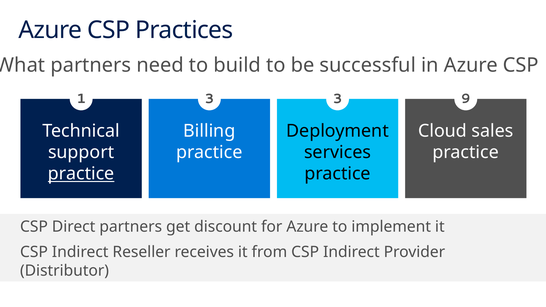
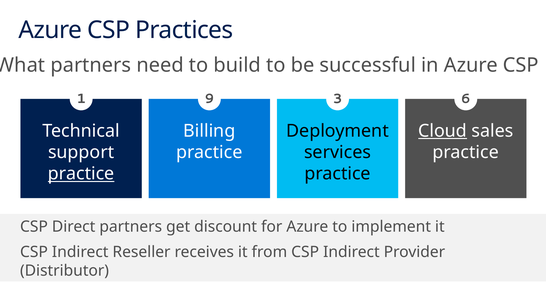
1 3: 3 -> 9 (209, 99)
9: 9 -> 6 (466, 99)
Cloud underline: none -> present (443, 131)
